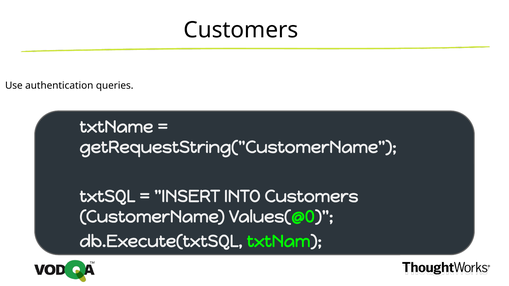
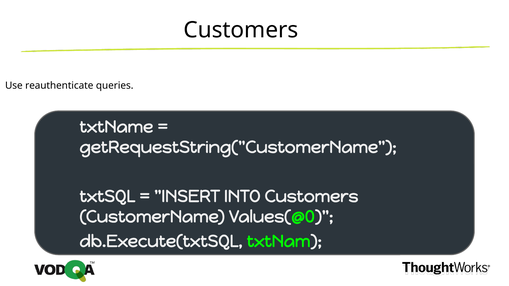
authentication: authentication -> reauthenticate (59, 86)
